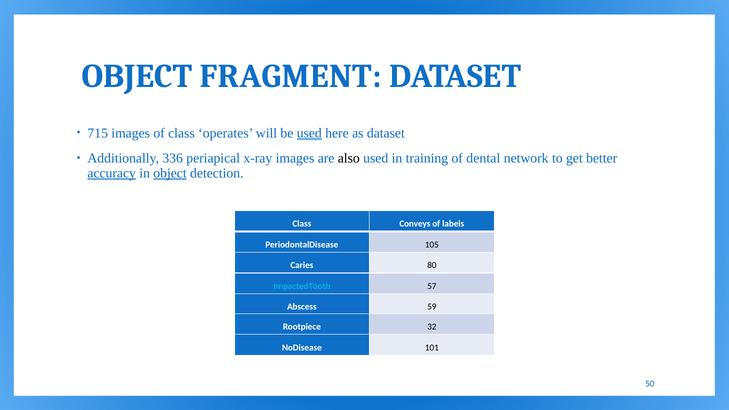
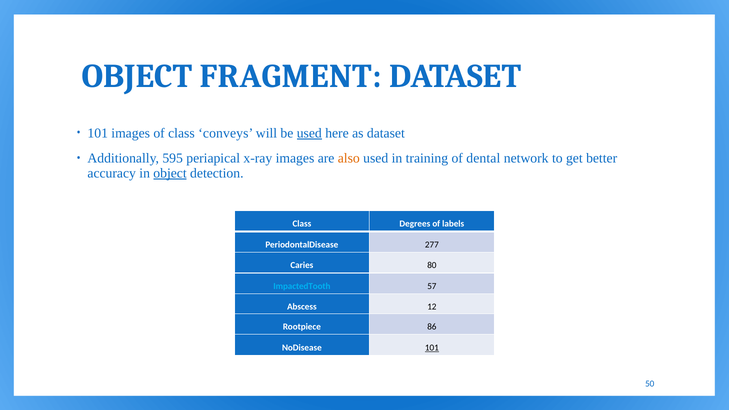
715: 715 -> 101 (98, 133)
operates: operates -> conveys (226, 133)
336: 336 -> 595 (173, 158)
also colour: black -> orange (349, 158)
accuracy underline: present -> none (112, 173)
Conveys: Conveys -> Degrees (415, 224)
105: 105 -> 277 (432, 245)
59: 59 -> 12 (432, 307)
32: 32 -> 86 (432, 327)
101 underline: none -> present (432, 348)
